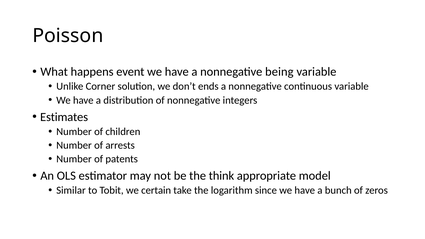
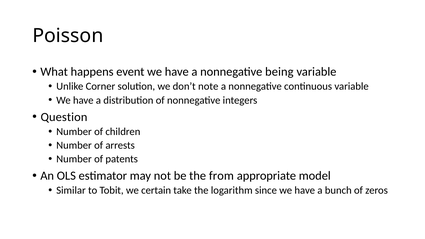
ends: ends -> note (208, 87)
Estimates: Estimates -> Question (64, 117)
think: think -> from (221, 176)
